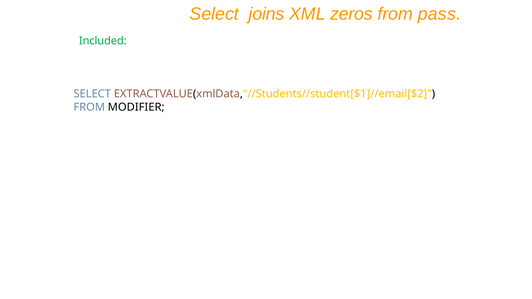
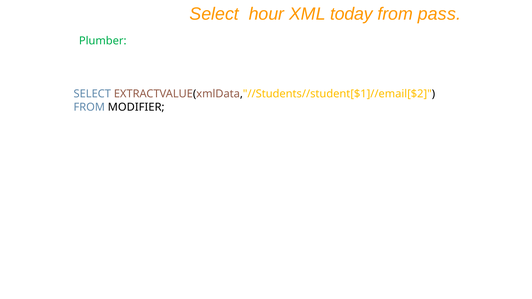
joins: joins -> hour (266, 14)
zeros: zeros -> today (351, 14)
Included: Included -> Plumber (103, 41)
